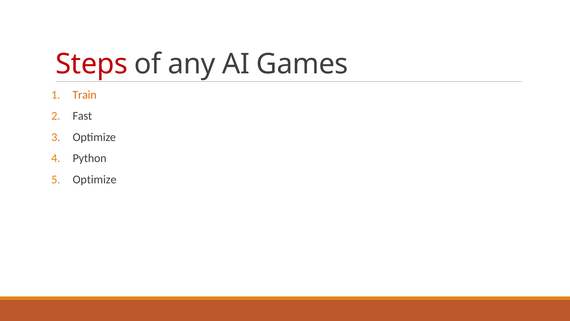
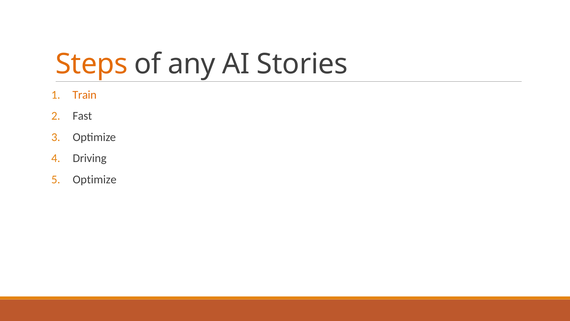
Steps colour: red -> orange (92, 64)
Games: Games -> Stories (302, 64)
Python: Python -> Driving (90, 158)
